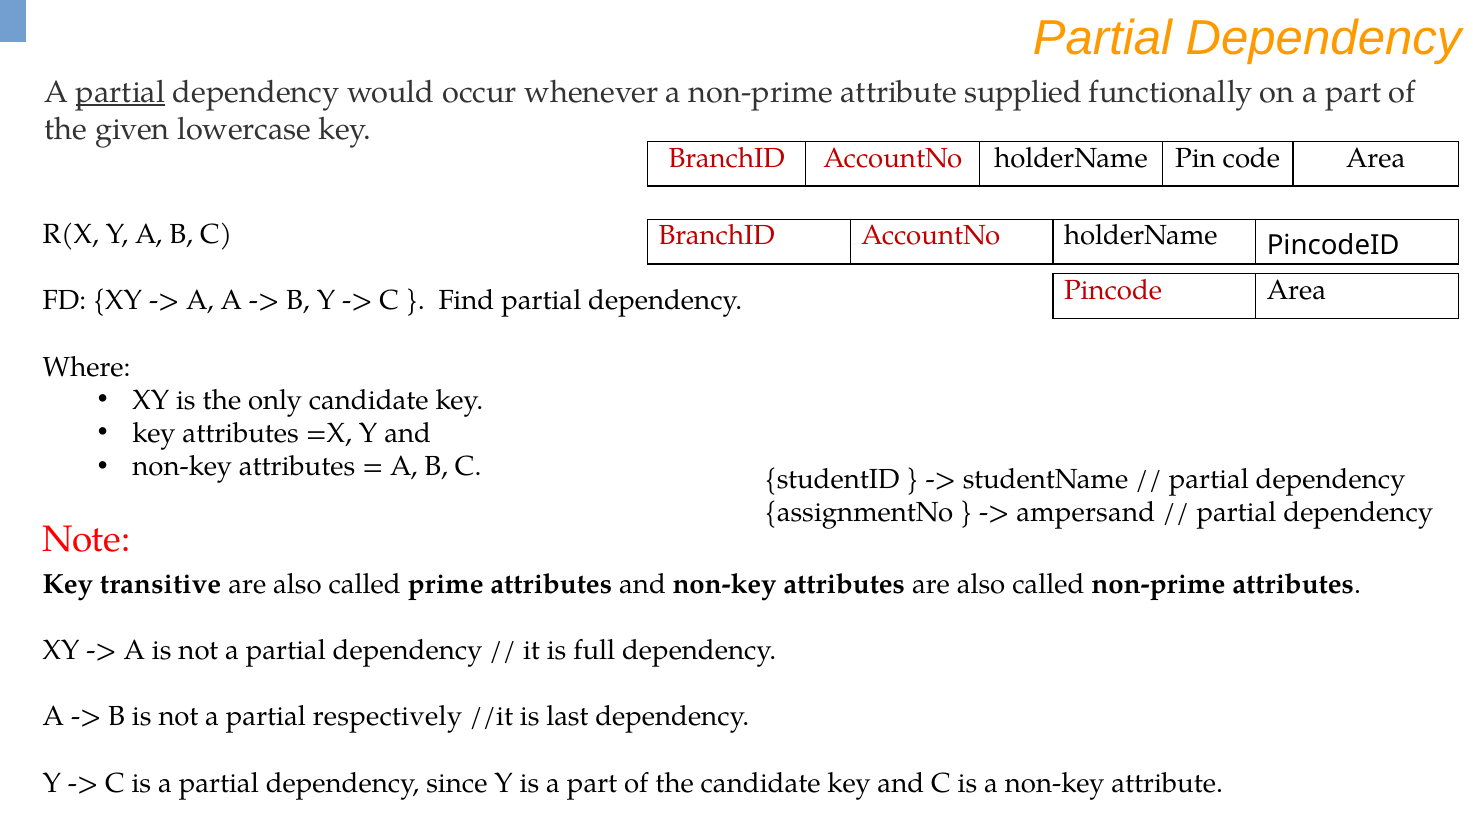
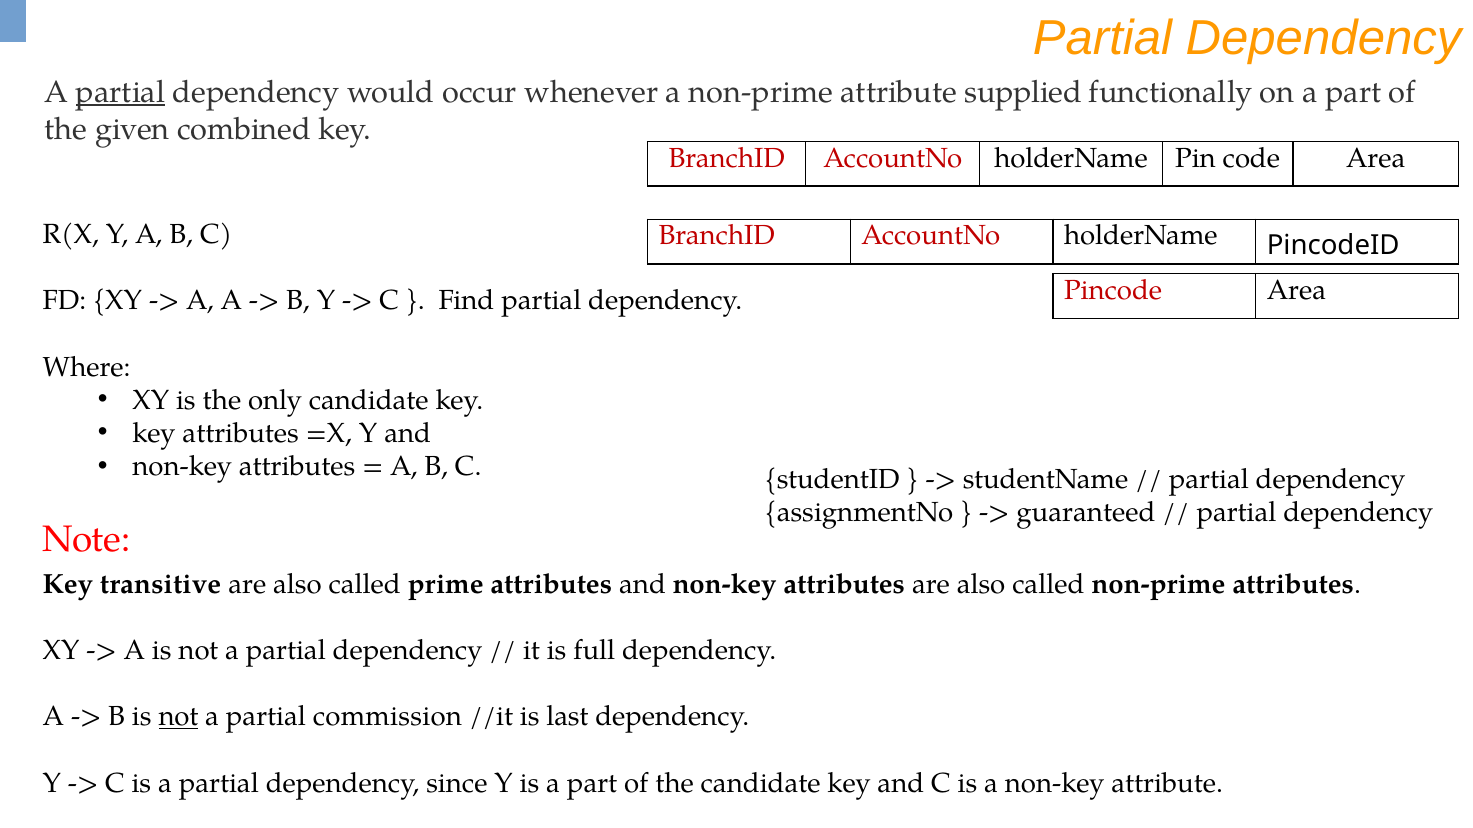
lowercase: lowercase -> combined (244, 129)
ampersand: ampersand -> guaranteed (1086, 513)
not underline: none -> present (178, 717)
respectively: respectively -> commission (387, 717)
